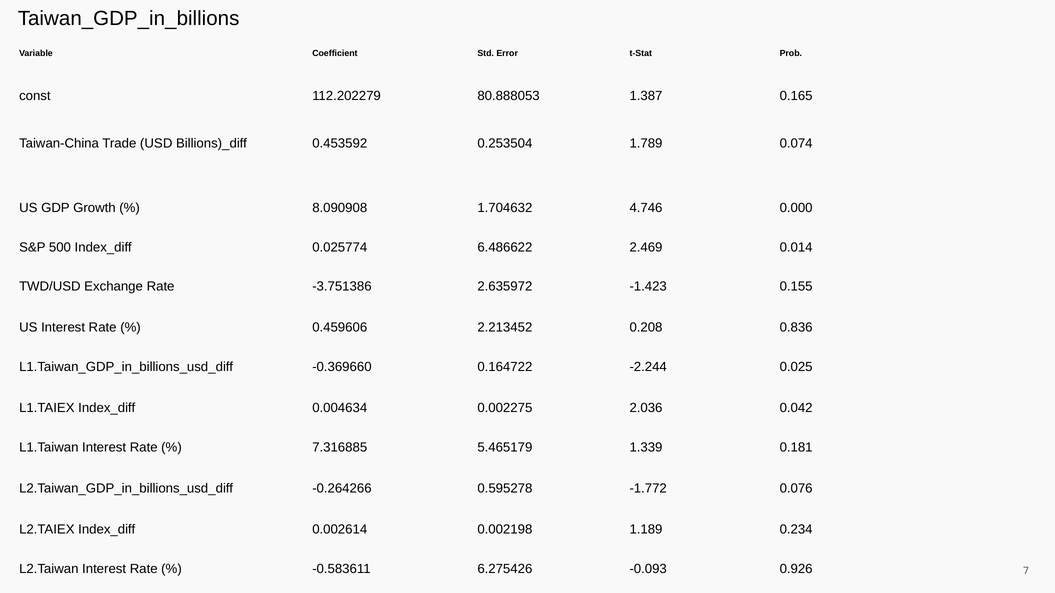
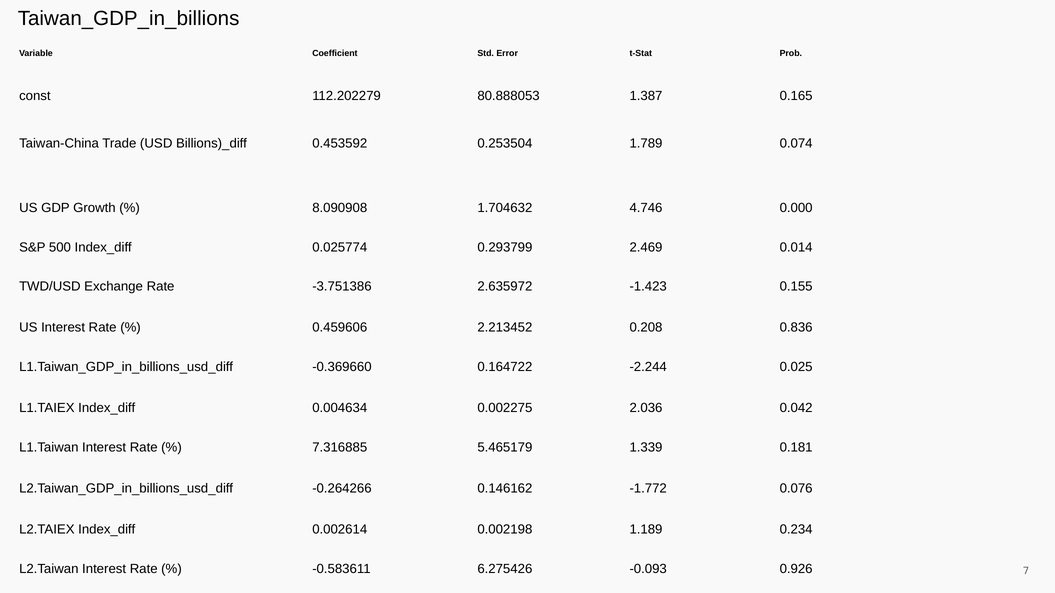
6.486622: 6.486622 -> 0.293799 (505, 247)
0.595278: 0.595278 -> 0.146162 (505, 489)
